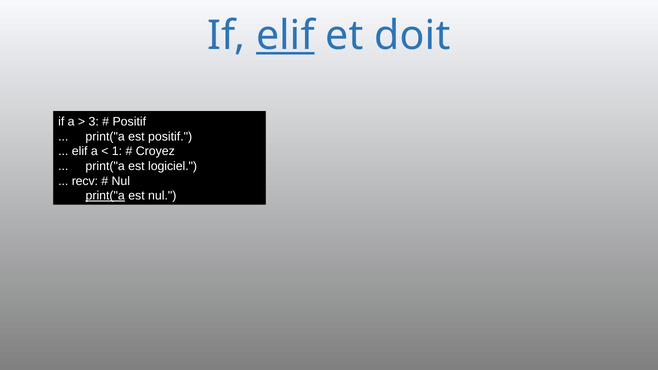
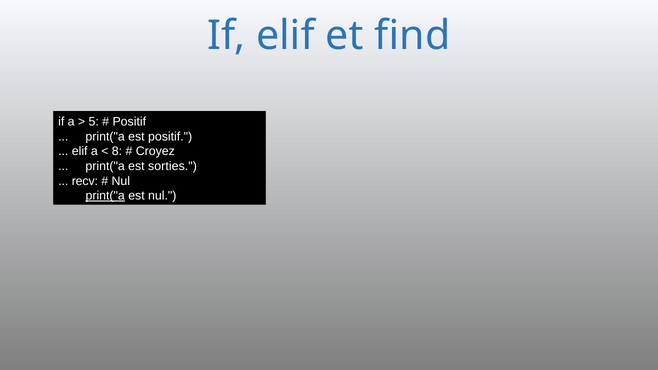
elif underline: present -> none (285, 36)
doit: doit -> find (412, 36)
3: 3 -> 5 (94, 122)
1: 1 -> 8 (117, 151)
logiciel: logiciel -> sorties (172, 166)
